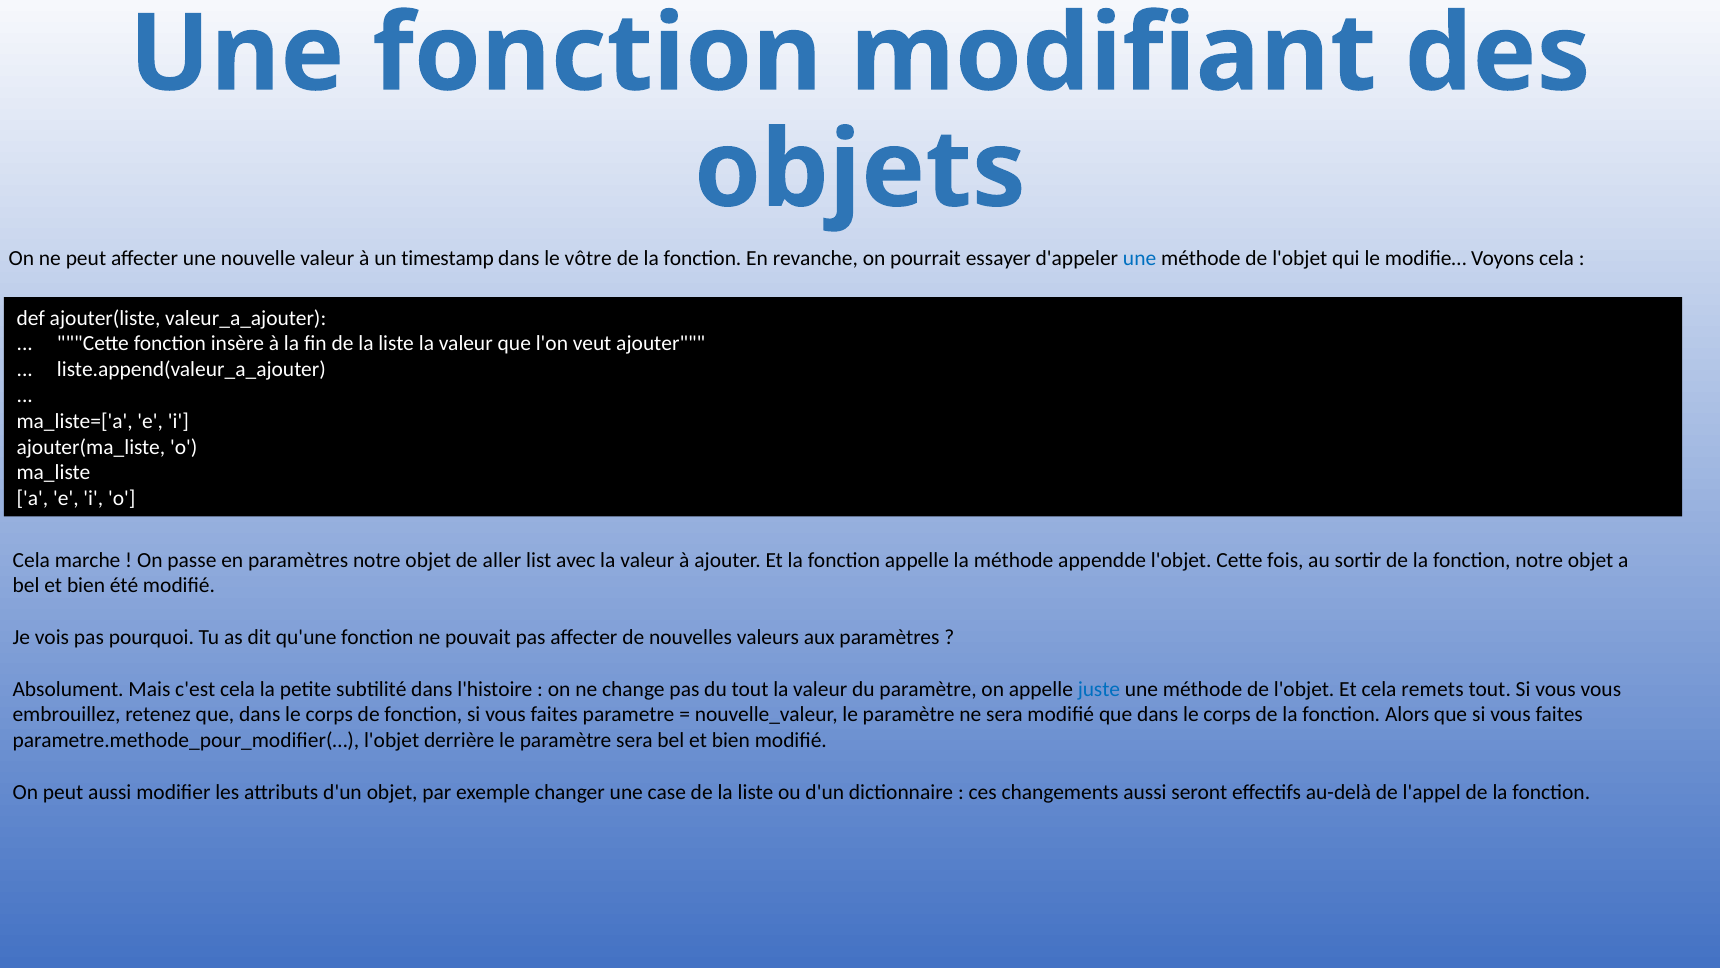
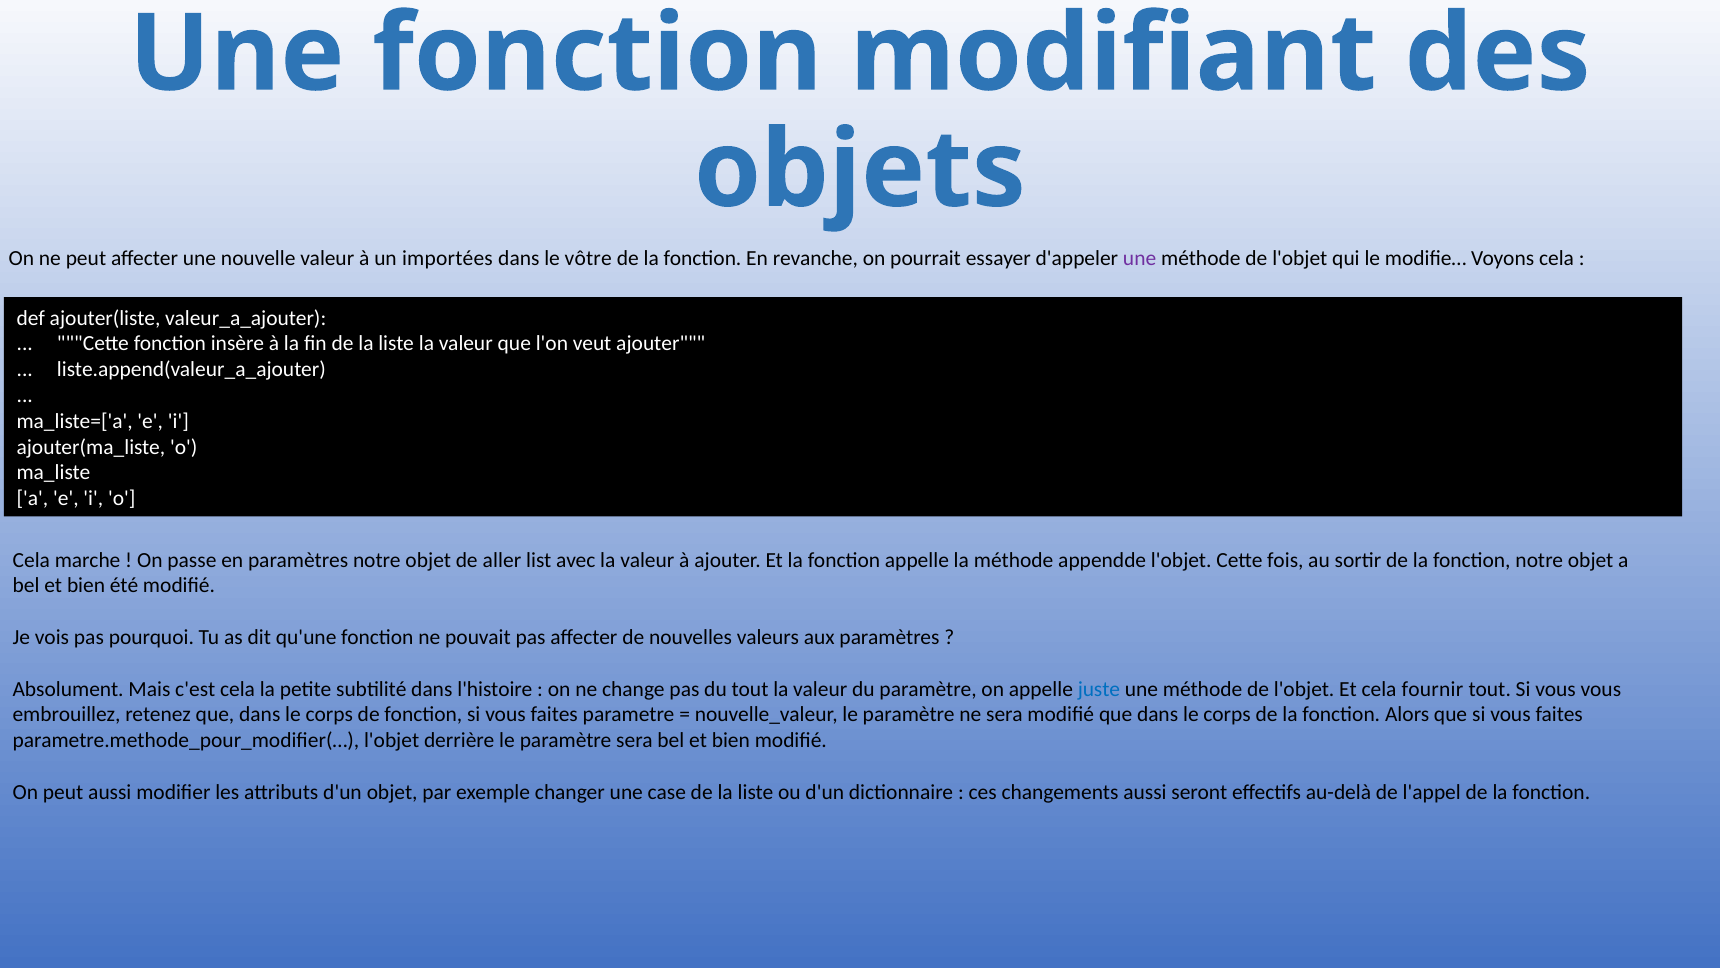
timestamp: timestamp -> importées (447, 258)
une colour: blue -> purple (1140, 258)
remets: remets -> fournir (1432, 689)
